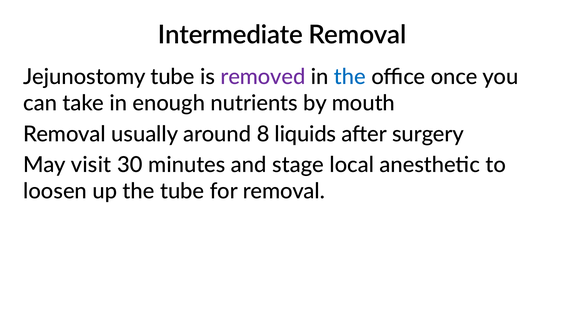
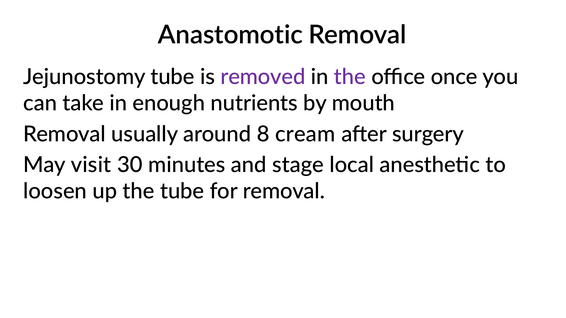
Intermediate: Intermediate -> Anastomotic (230, 35)
the colour: blue -> purple (350, 77)
liquids: liquids -> cream (305, 134)
